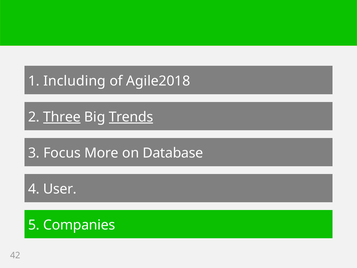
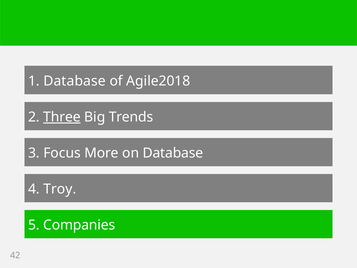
1 Including: Including -> Database (75, 81)
Trends underline: present -> none (131, 117)
User: User -> Troy (60, 189)
